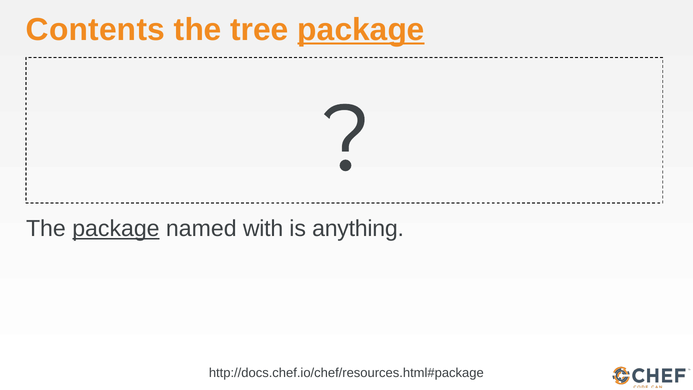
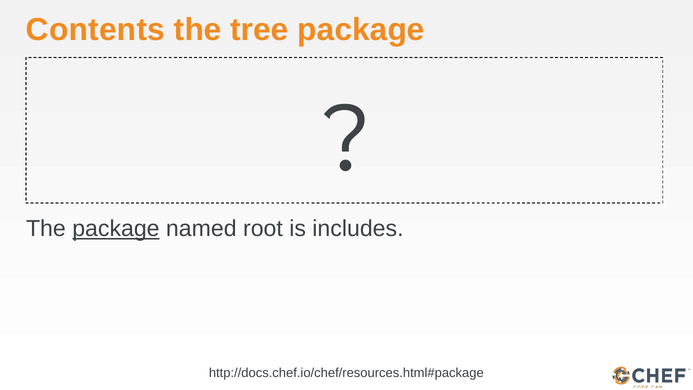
package underline: present -> none (361, 30)
with: with -> root (263, 229)
anything: anything -> includes (358, 229)
